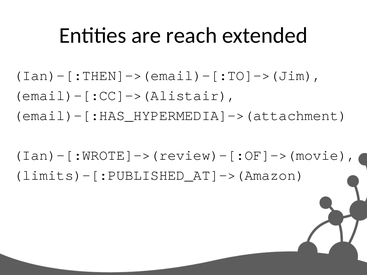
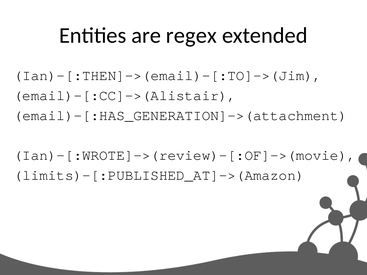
reach: reach -> regex (191, 36)
email)-[:HAS_HYPERMEDIA]->(attachment: email)-[:HAS_HYPERMEDIA]->(attachment -> email)-[:HAS_GENERATION]->(attachment (180, 116)
